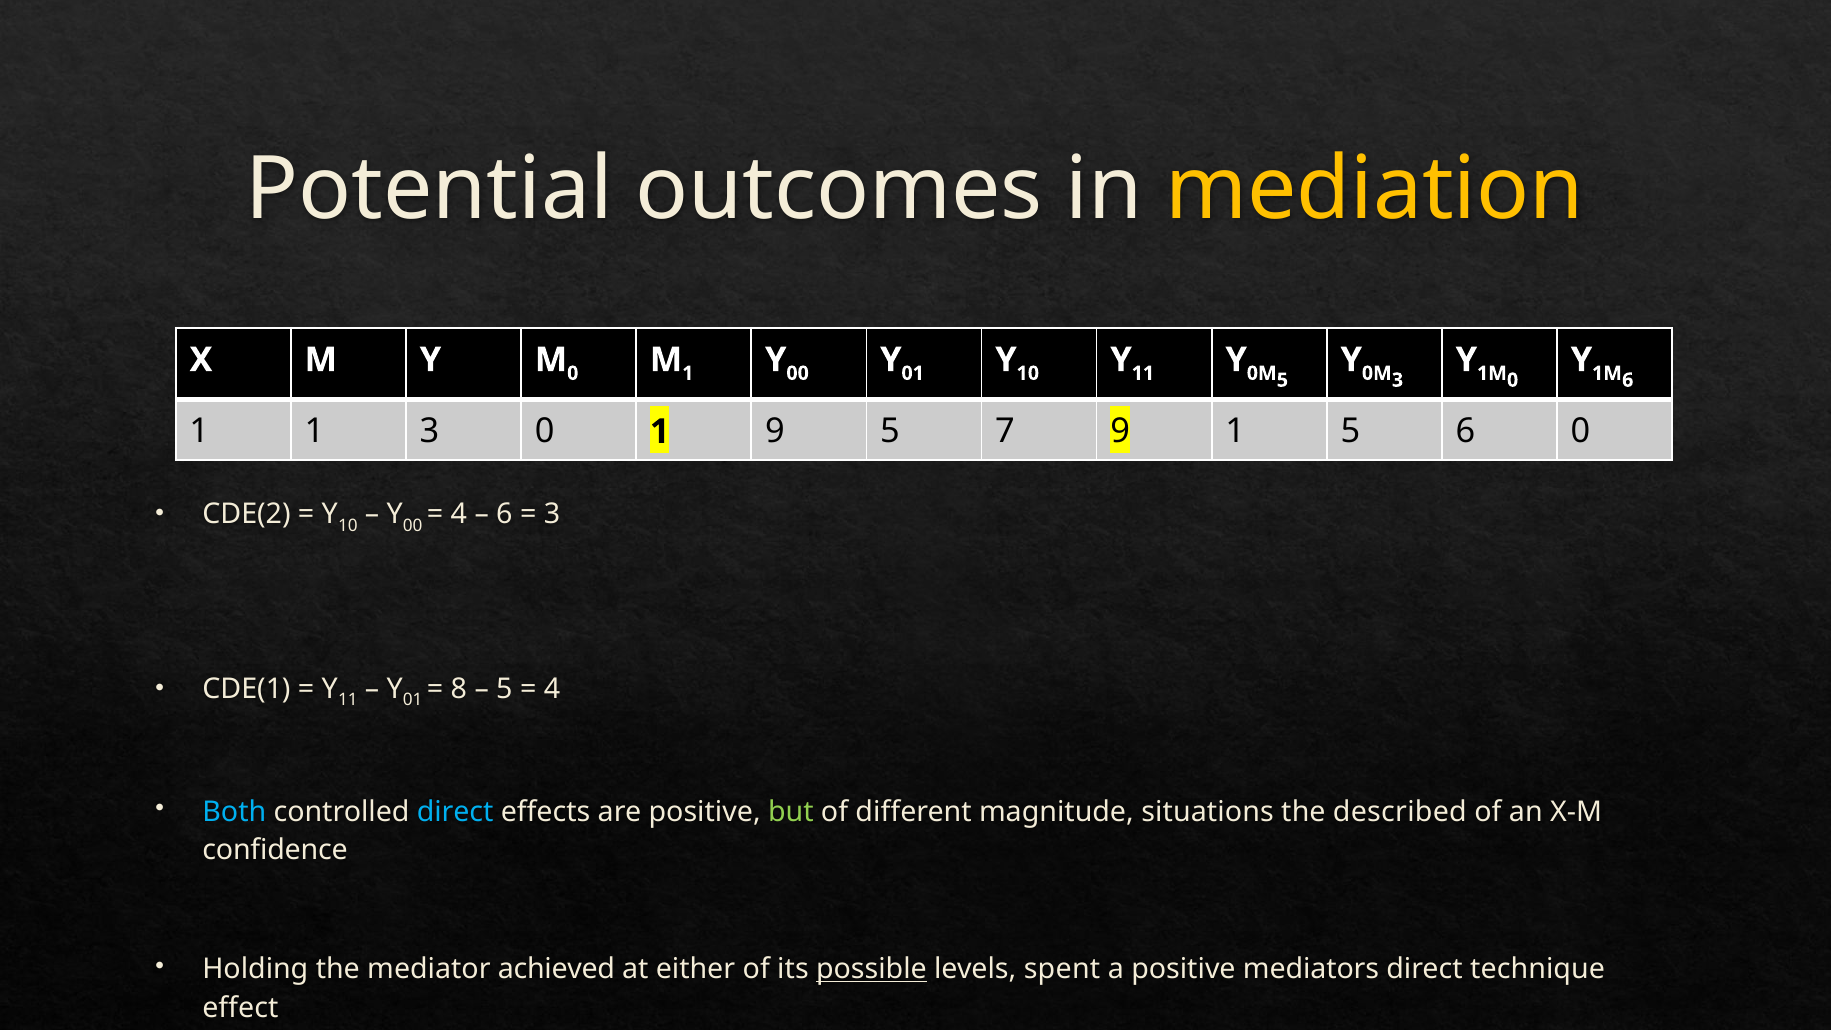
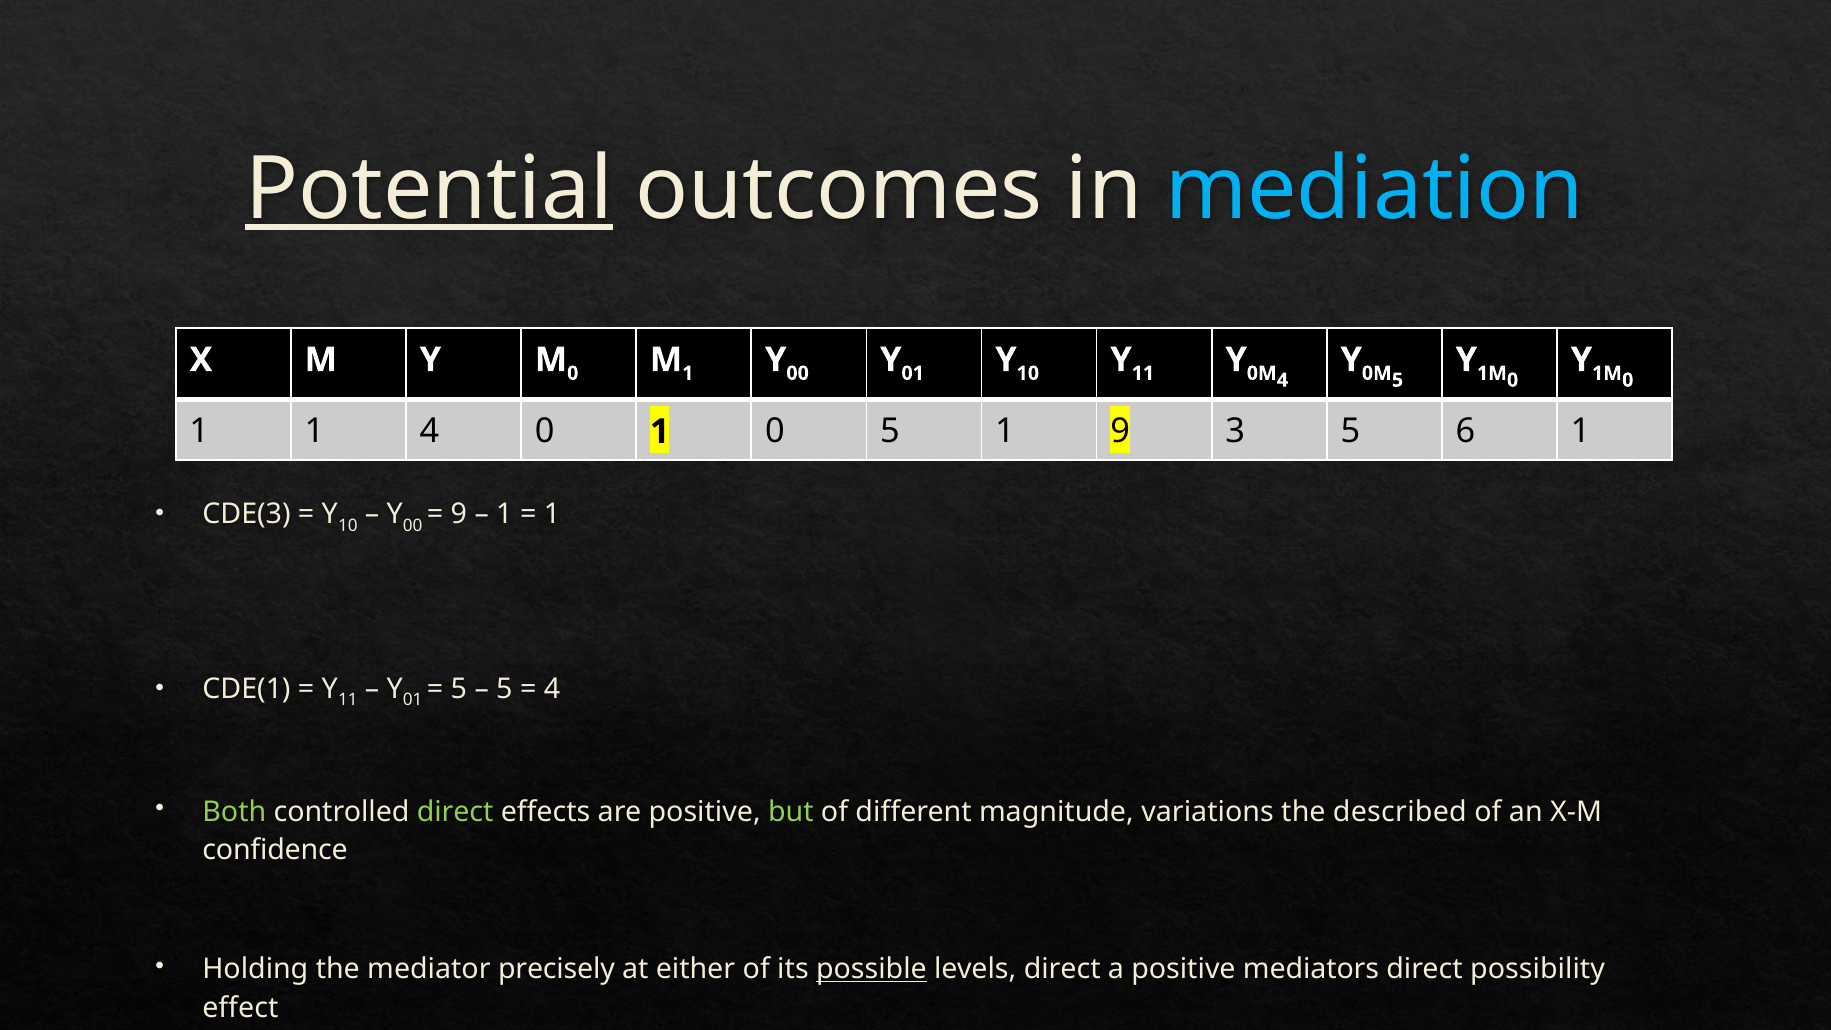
Potential underline: none -> present (429, 189)
mediation colour: yellow -> light blue (1374, 189)
5: 5 -> 4 (1282, 380)
3: 3 -> 5 (1398, 380)
6: 6 -> 0 (1628, 380)
1 3: 3 -> 4 (430, 431)
1 9: 9 -> 0 (775, 431)
5 7: 7 -> 1 (1005, 431)
9 1: 1 -> 3 (1235, 431)
6 0: 0 -> 1 (1581, 431)
CDE(2: CDE(2 -> CDE(3 (247, 514)
4: 4 -> 9 (459, 514)
6: 6 -> 1 (504, 514)
3: 3 -> 1 (552, 514)
8: 8 -> 5 (459, 689)
Both colour: light blue -> light green (234, 812)
direct colour: light blue -> light green (455, 812)
situations: situations -> variations (1208, 812)
achieved: achieved -> precisely (556, 969)
levels spent: spent -> direct (1062, 969)
technique: technique -> possibility (1538, 969)
